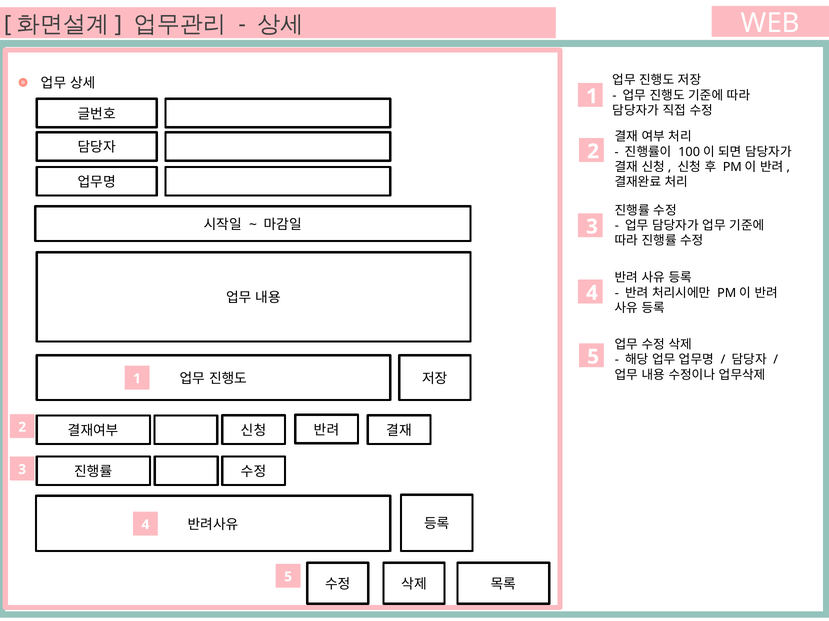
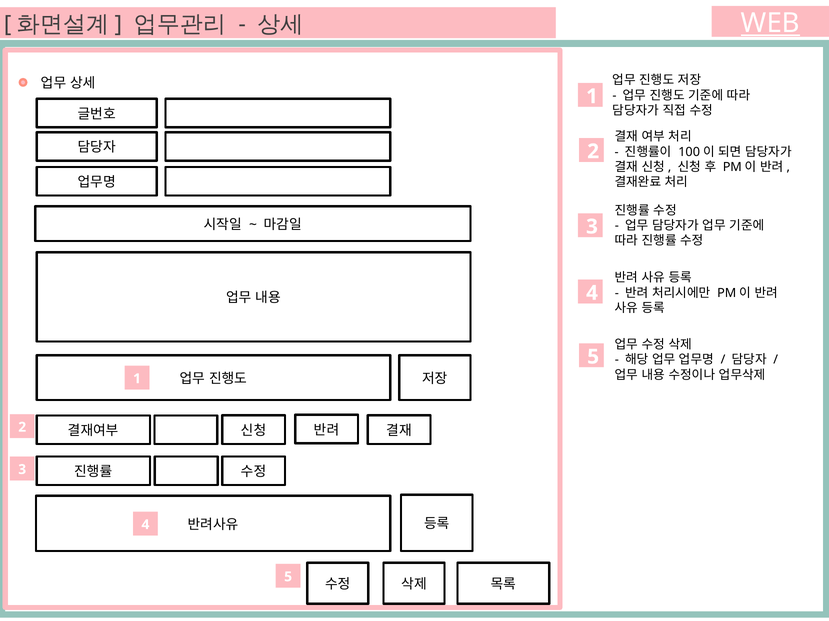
WEB underline: none -> present (770, 23)
